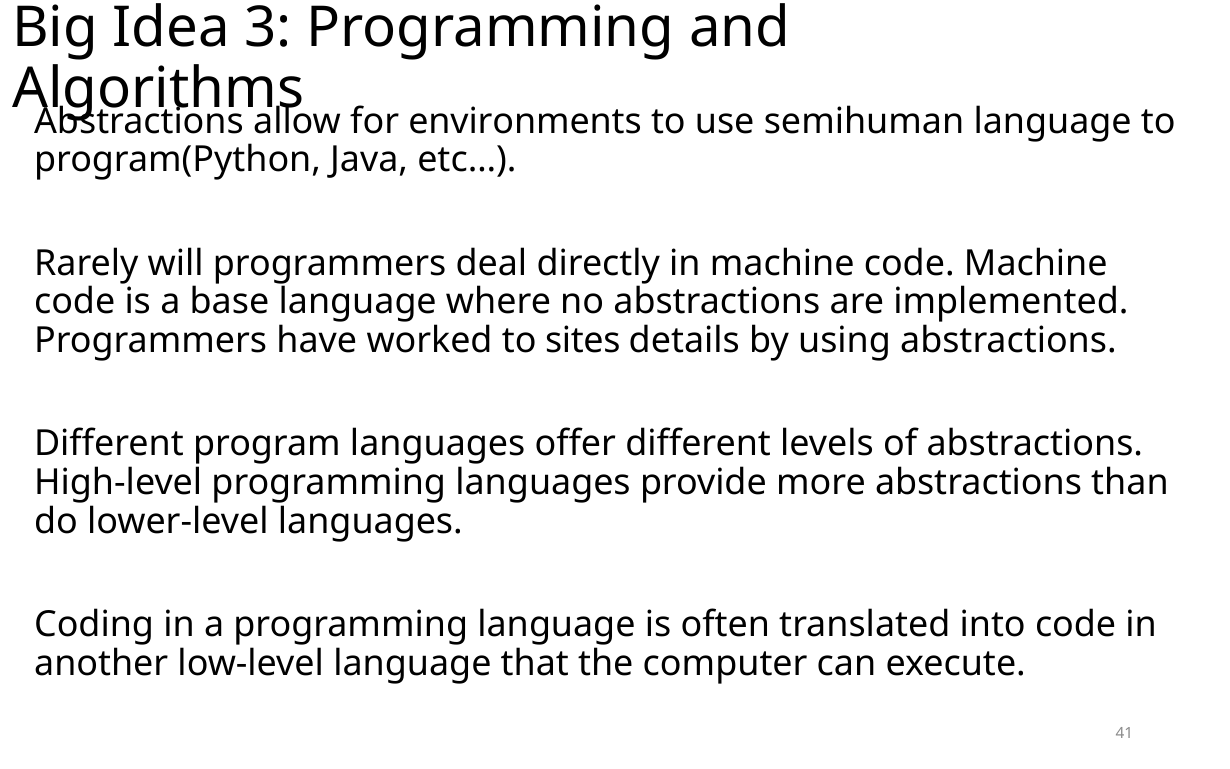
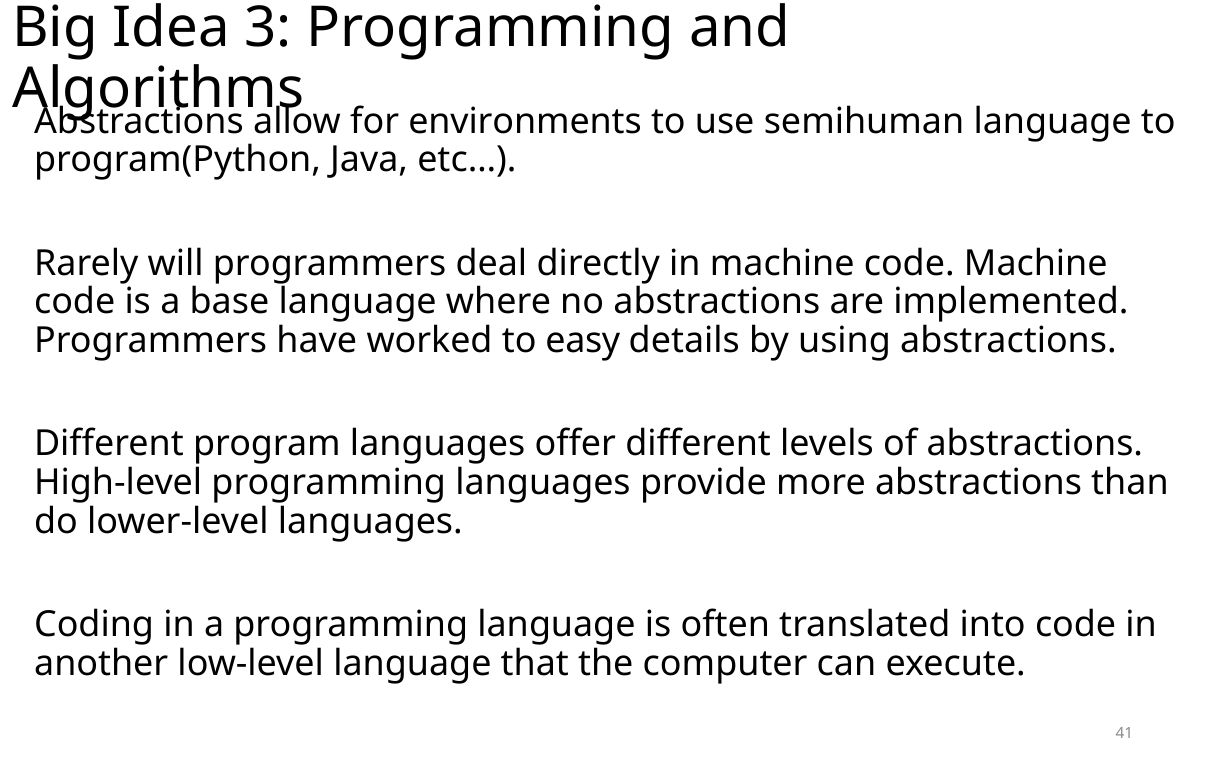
sites: sites -> easy (583, 341)
